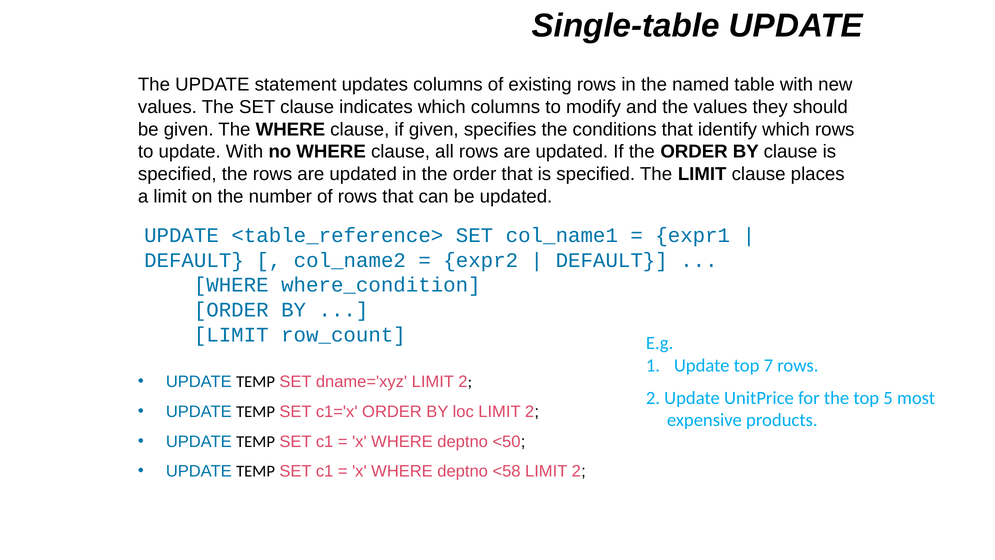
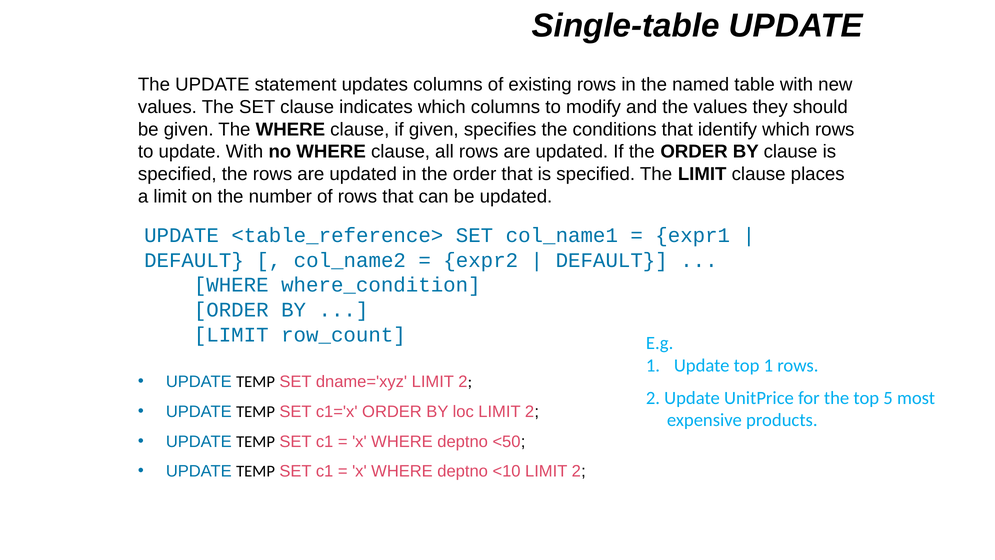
top 7: 7 -> 1 (768, 365)
<58: <58 -> <10 (507, 471)
